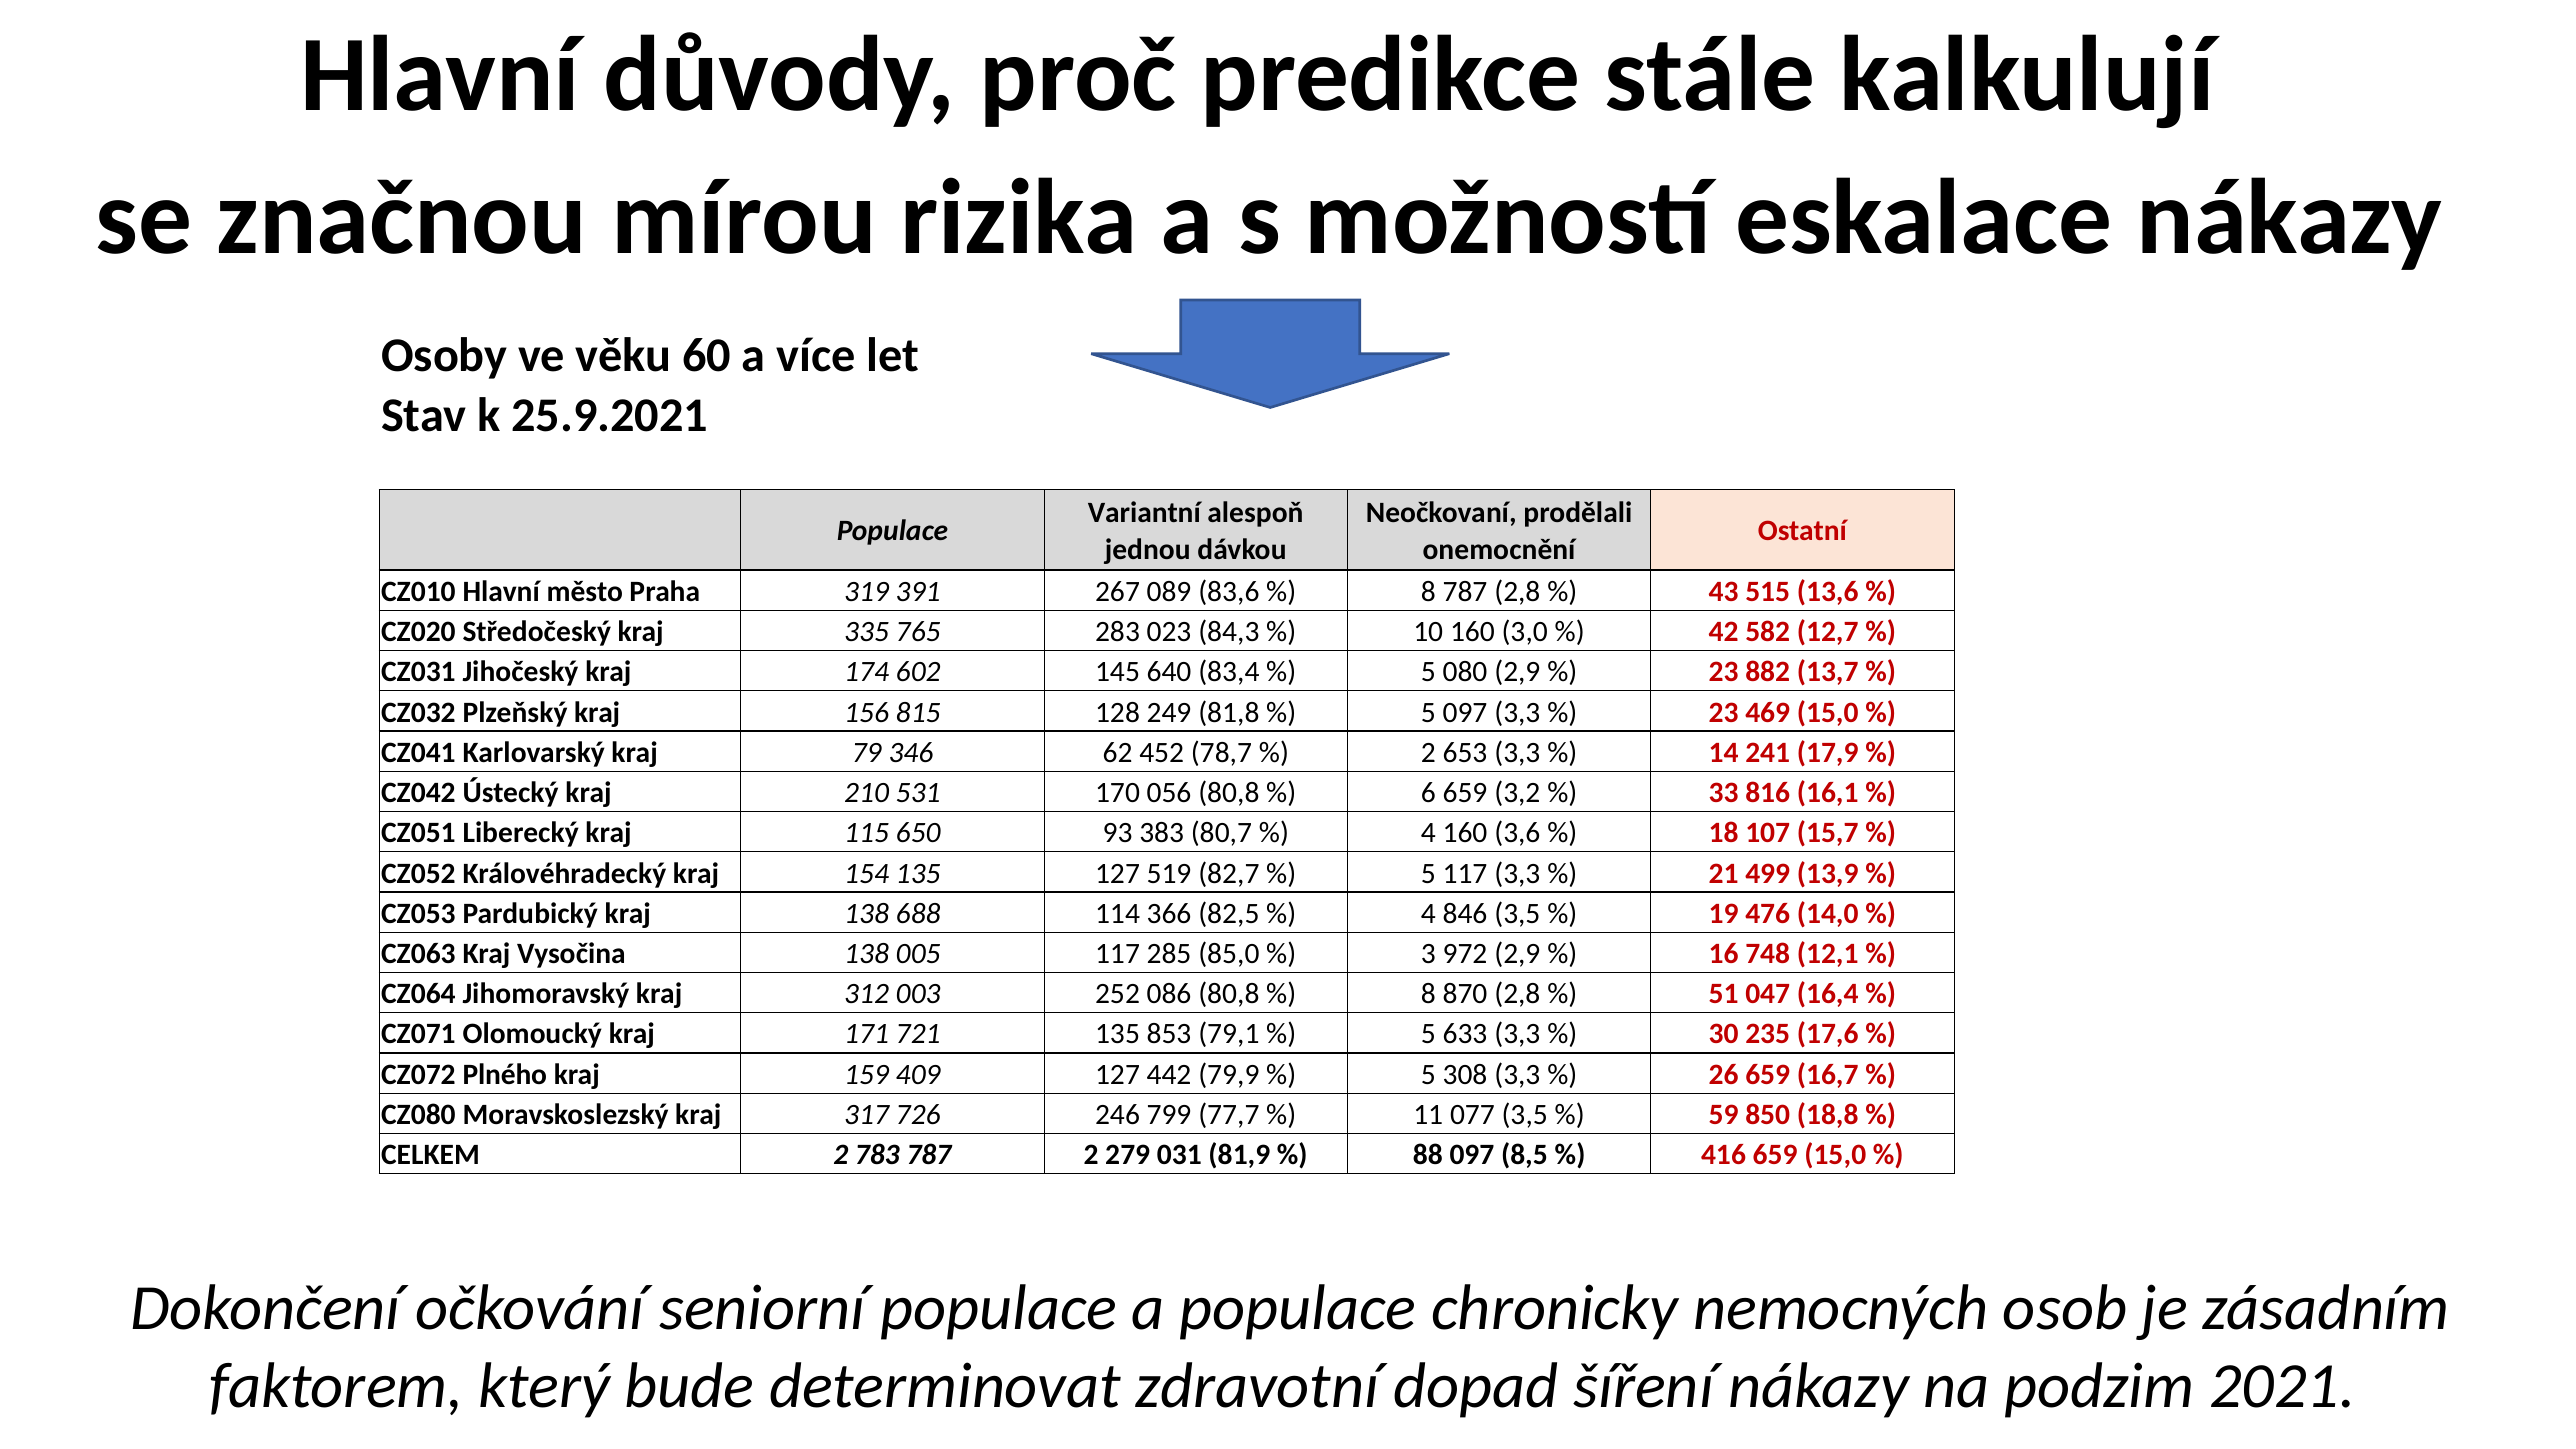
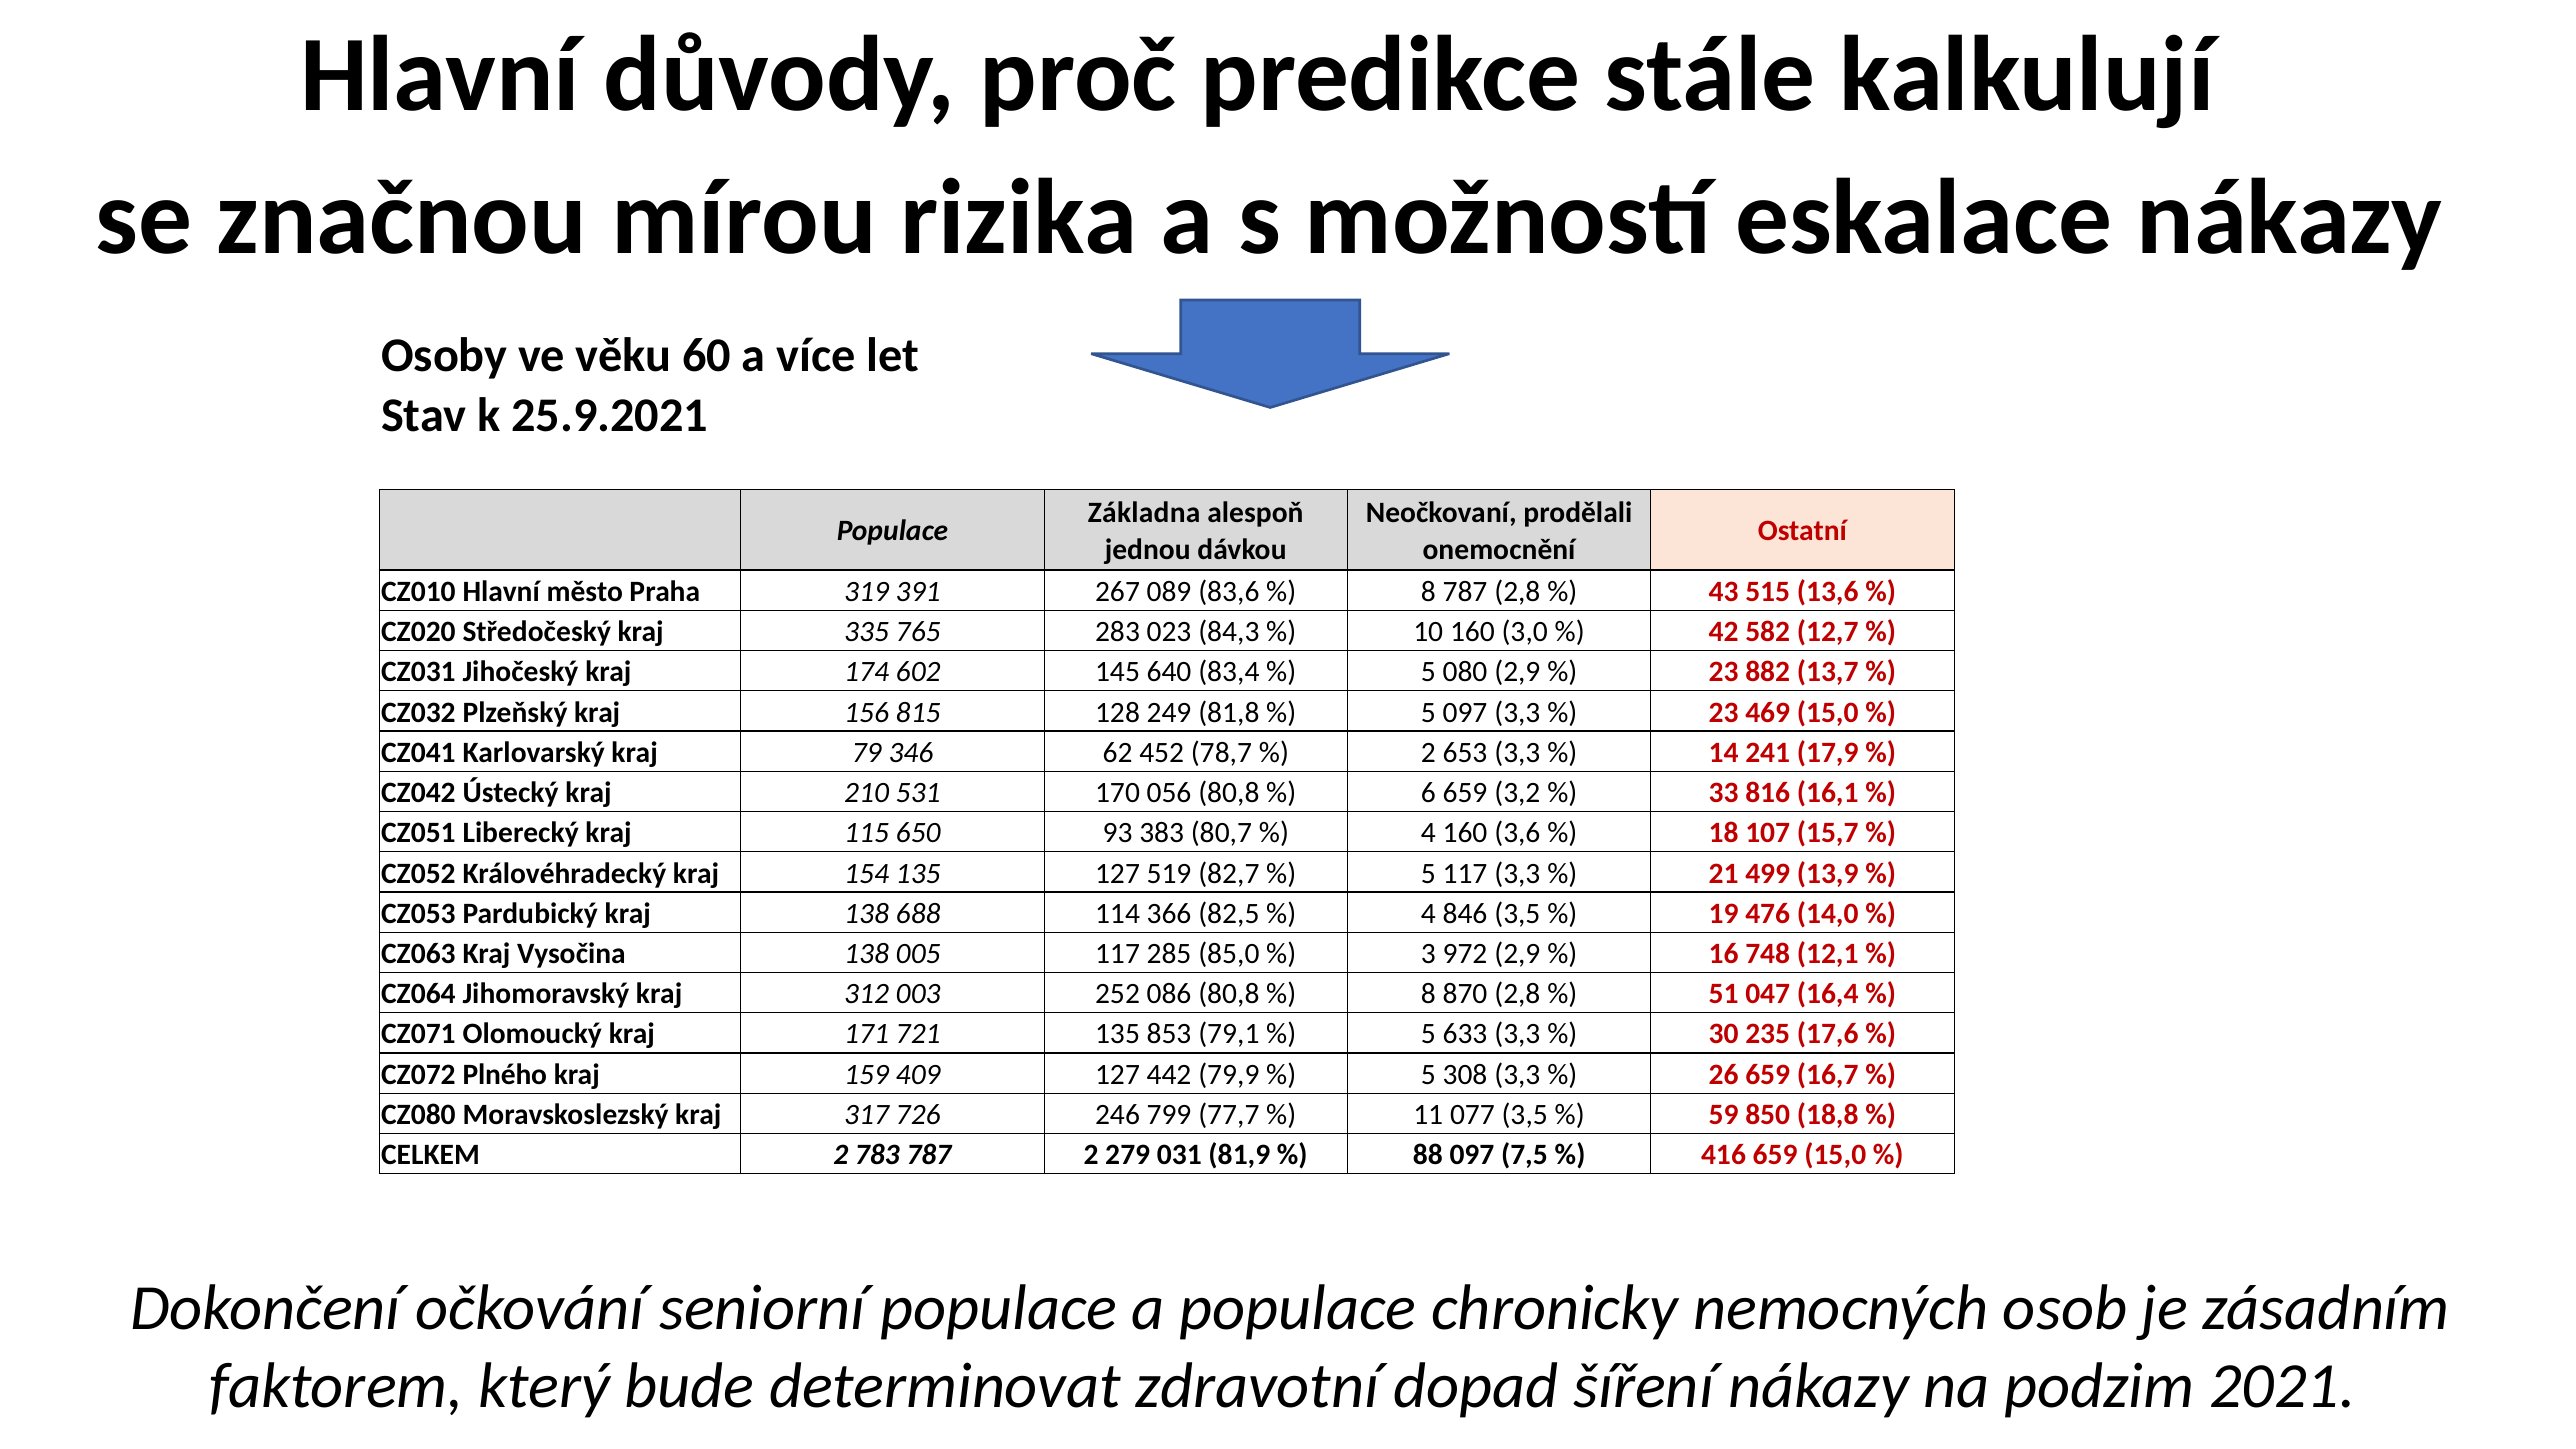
Variantní: Variantní -> Základna (1144, 513)
8,5: 8,5 -> 7,5 (1524, 1155)
